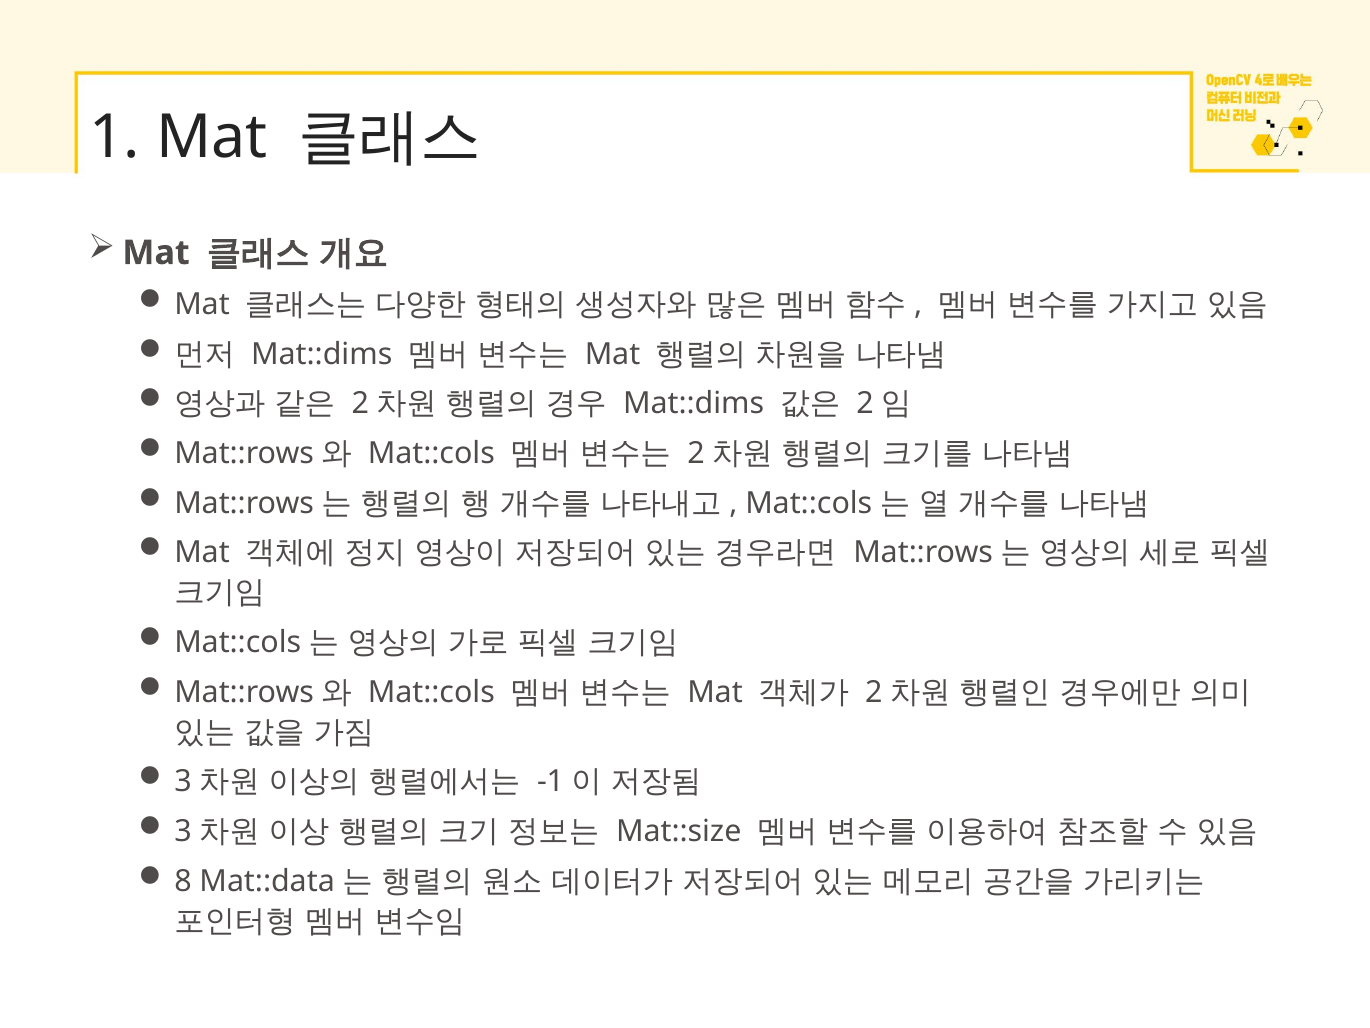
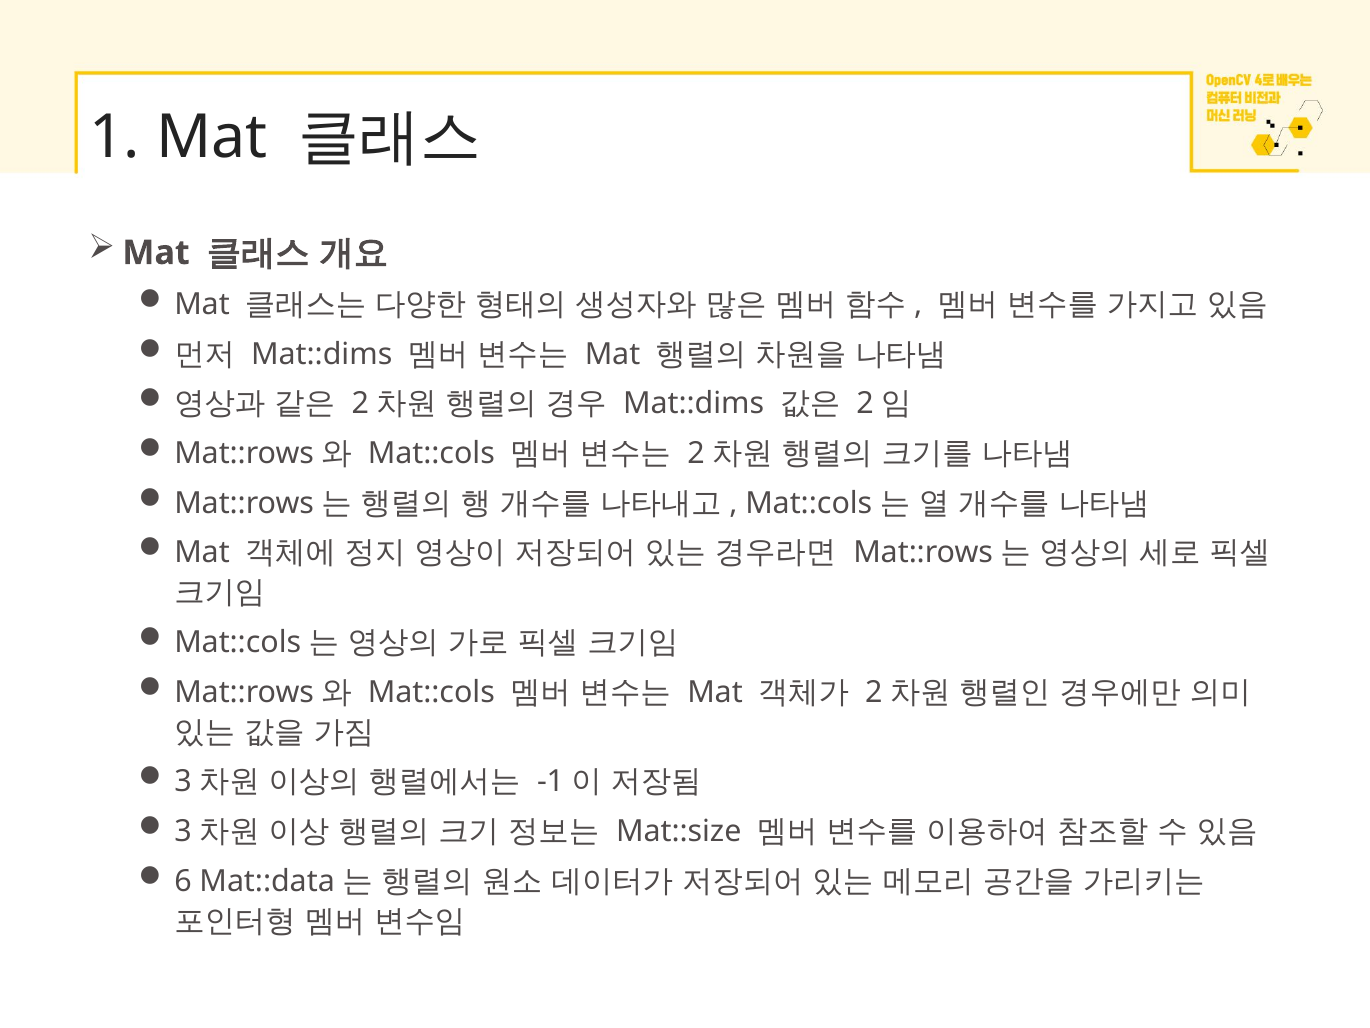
8: 8 -> 6 (183, 881)
